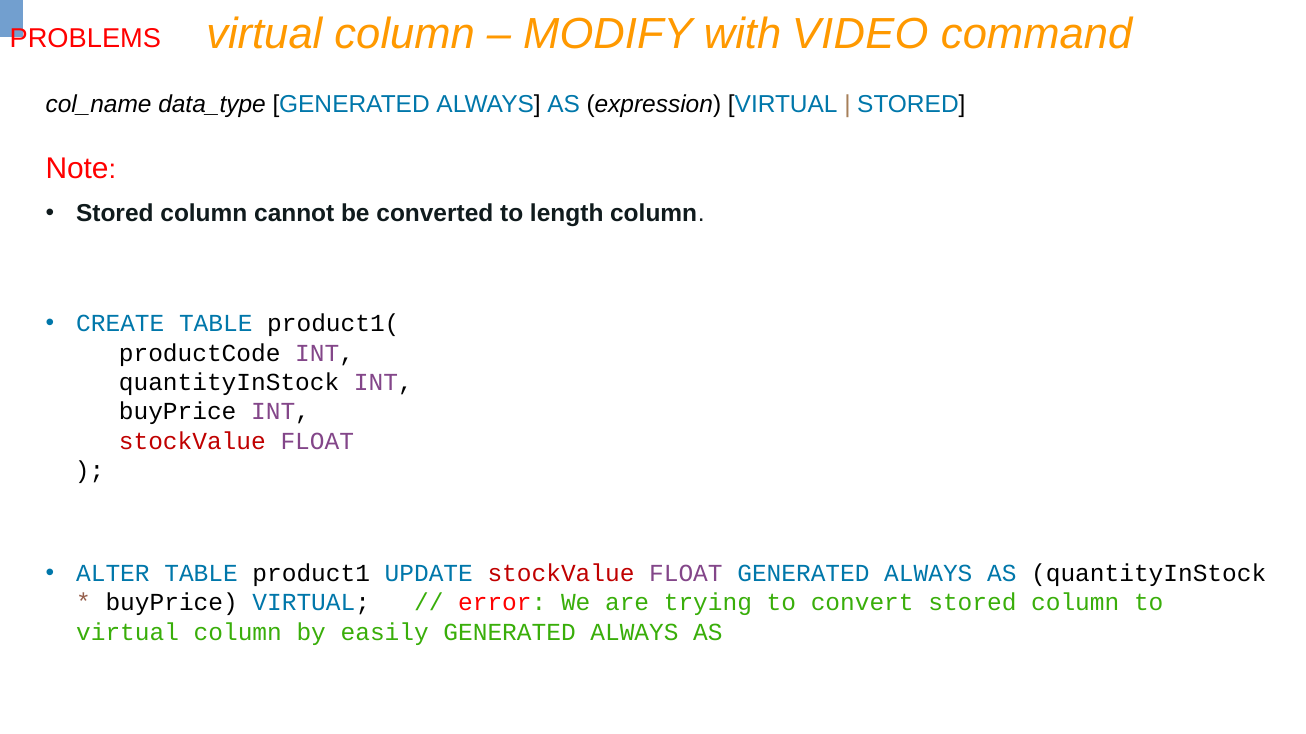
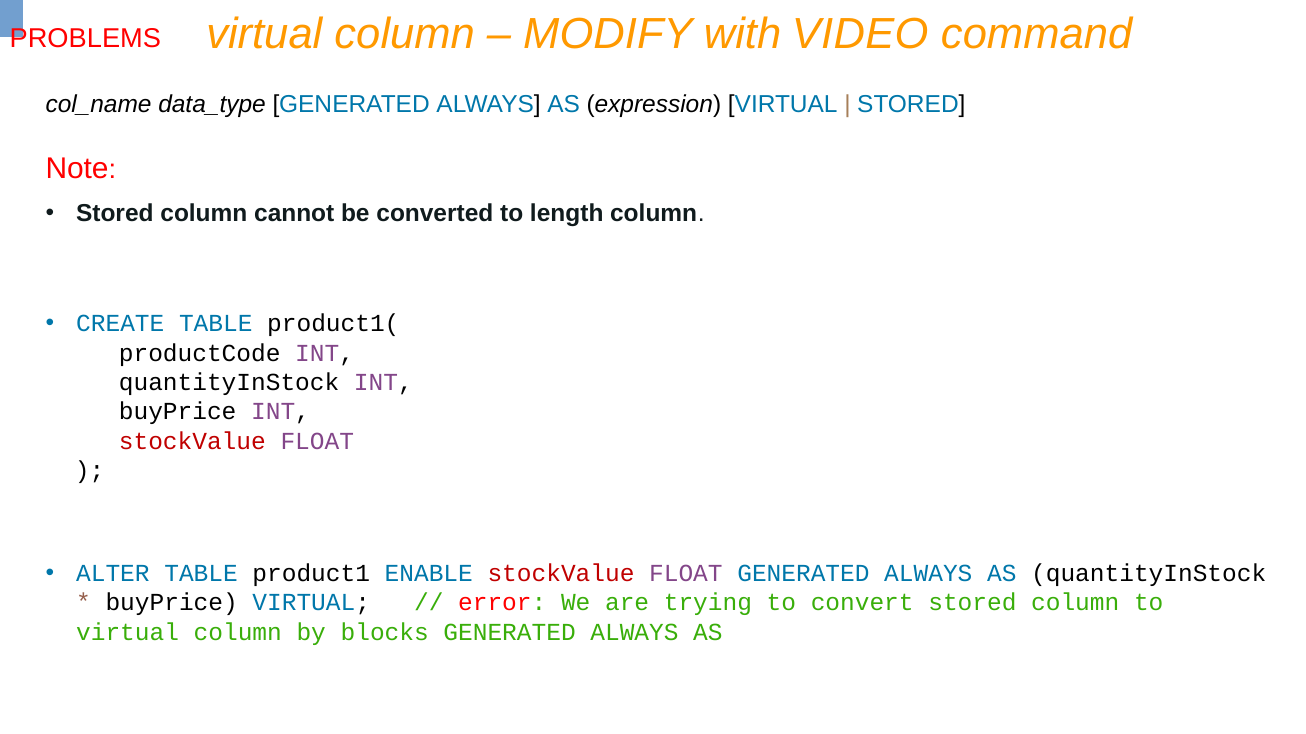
UPDATE: UPDATE -> ENABLE (429, 574)
easily: easily -> blocks (385, 633)
